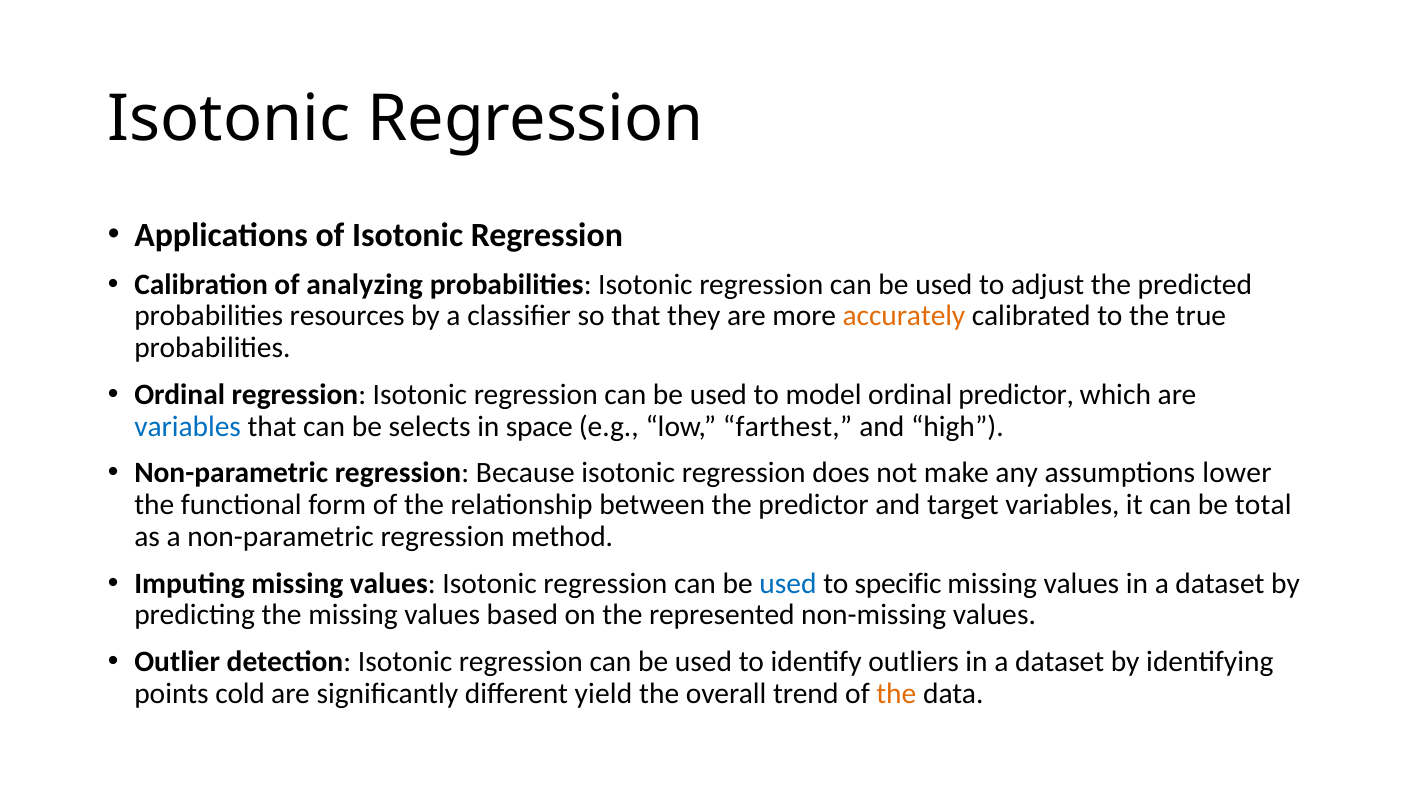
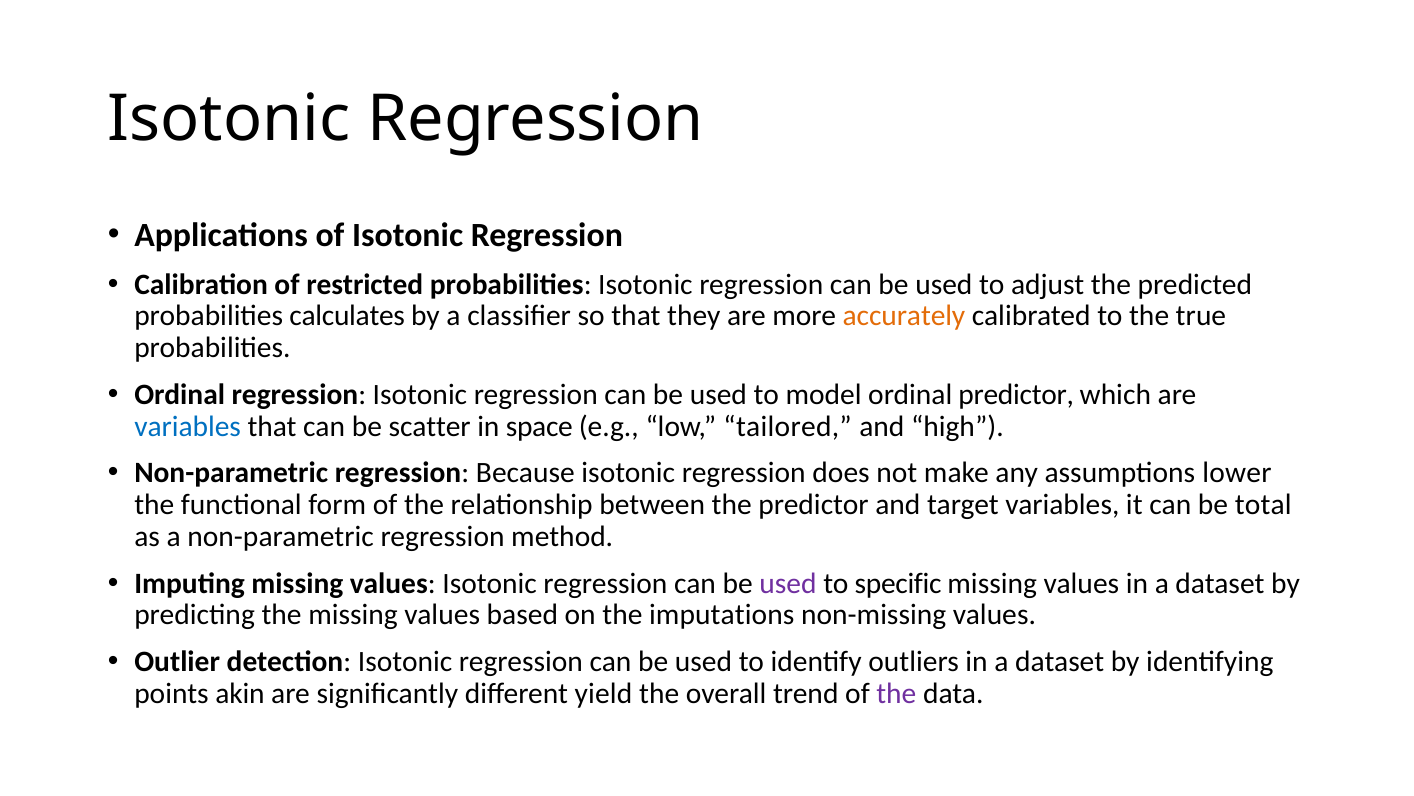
analyzing: analyzing -> restricted (365, 284)
resources: resources -> calculates (347, 316)
selects: selects -> scatter (430, 426)
farthest: farthest -> tailored (788, 426)
used colour: blue -> purple (788, 583)
represented: represented -> imputations (722, 615)
cold: cold -> akin (240, 693)
the colour: orange -> purple (896, 693)
